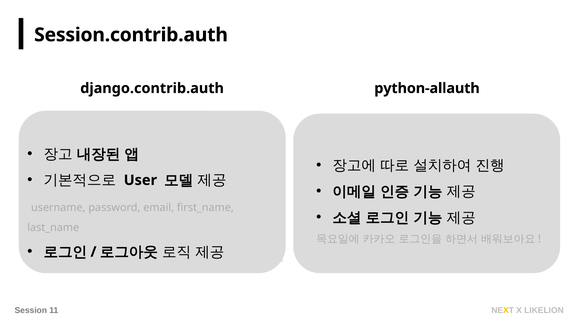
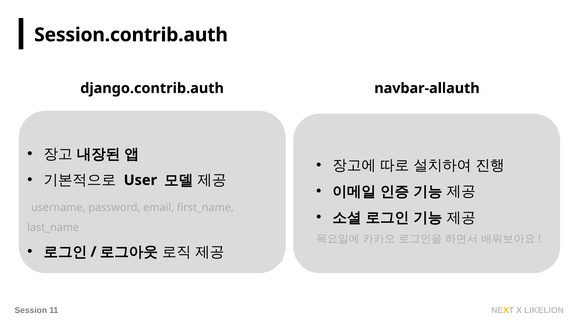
python-allauth: python-allauth -> navbar-allauth (427, 88)
